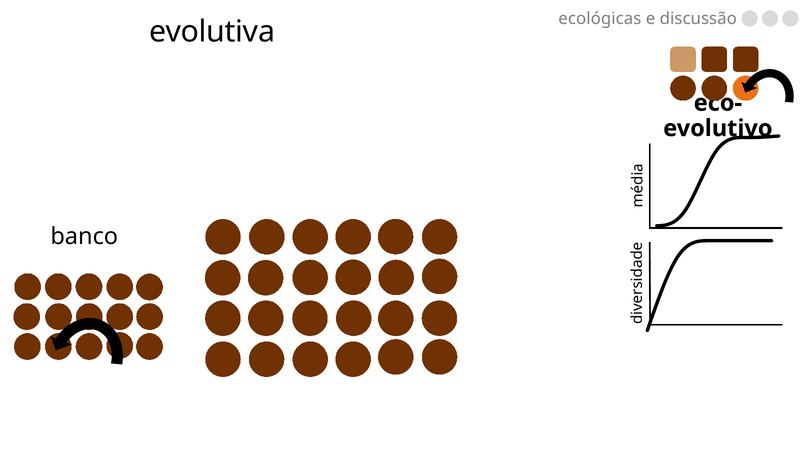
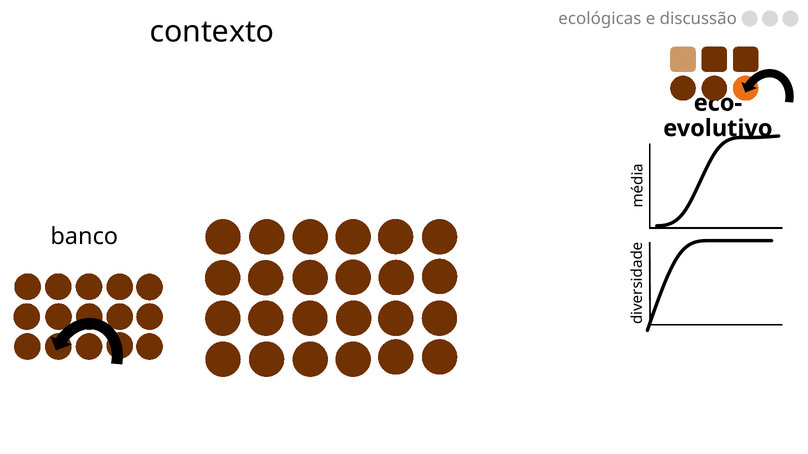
evolutiva: evolutiva -> contexto (212, 32)
